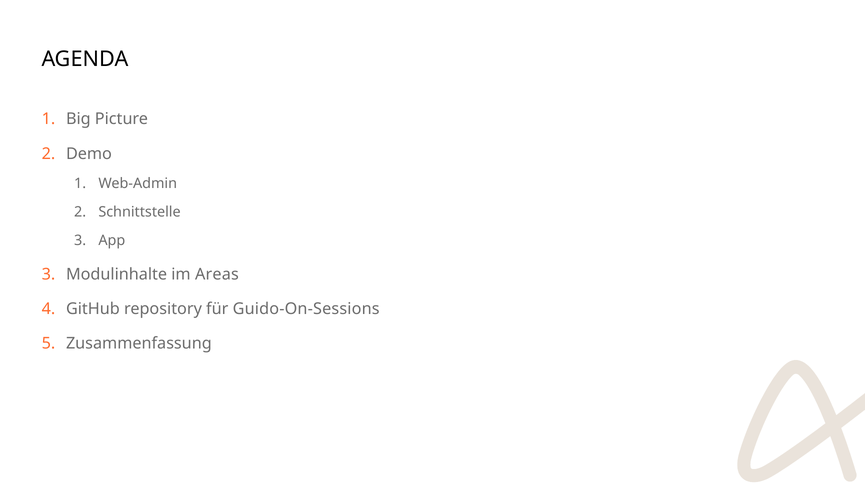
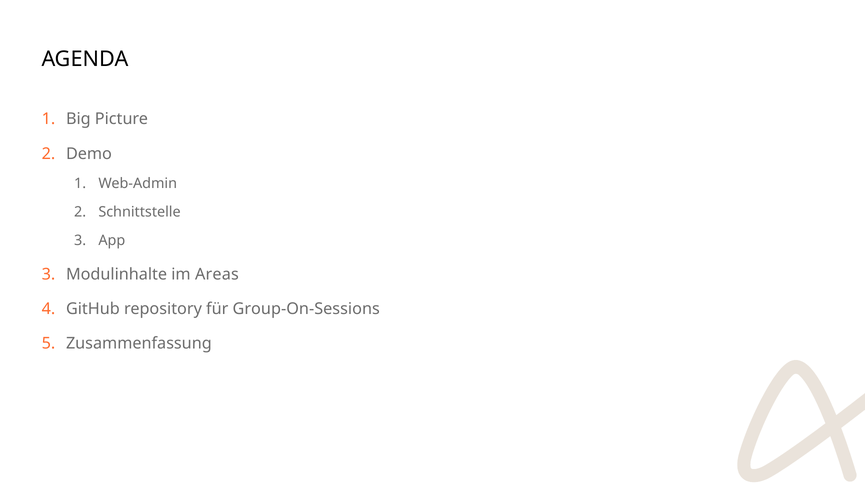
Guido-On-Sessions: Guido-On-Sessions -> Group-On-Sessions (306, 309)
